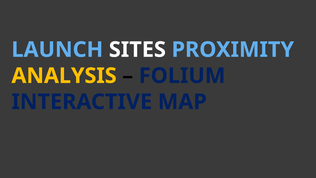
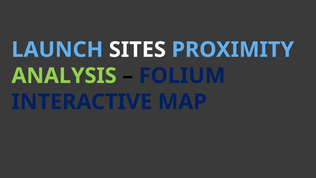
ANALYSIS colour: yellow -> light green (64, 76)
